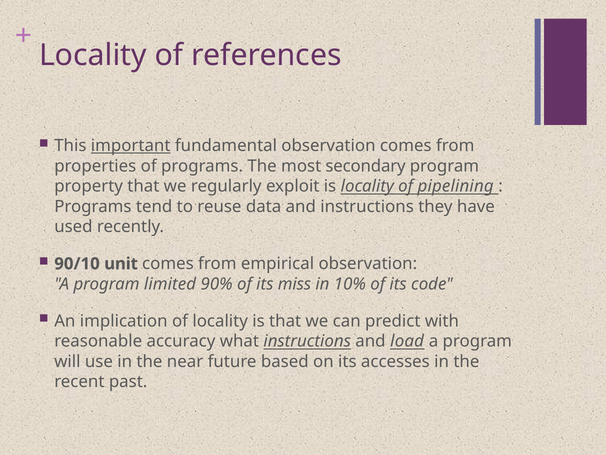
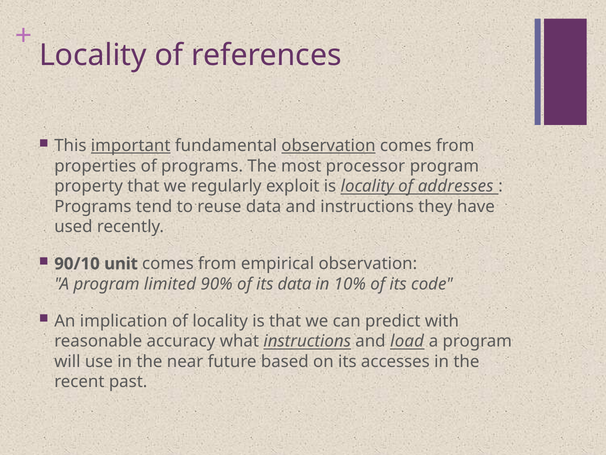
observation underline: none -> present (328, 146)
secondary: secondary -> processor (365, 166)
pipelining: pipelining -> addresses (456, 186)
its miss: miss -> data (294, 284)
